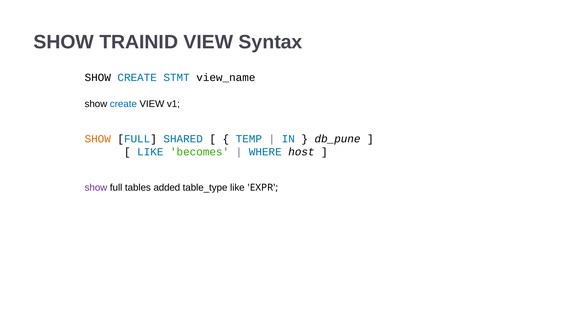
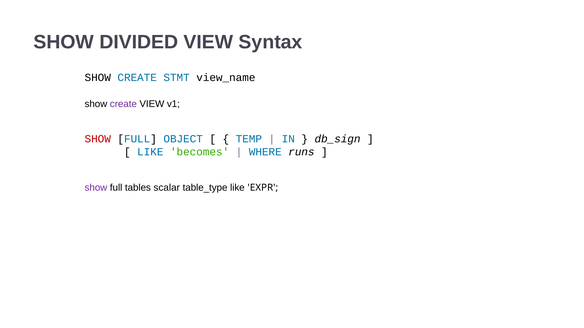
TRAINID: TRAINID -> DIVIDED (139, 42)
create colour: blue -> purple (123, 104)
SHOW colour: orange -> red (98, 139)
SHARED: SHARED -> OBJECT (183, 139)
db_pune: db_pune -> db_sign (338, 139)
host: host -> runs (301, 152)
added: added -> scalar (167, 188)
